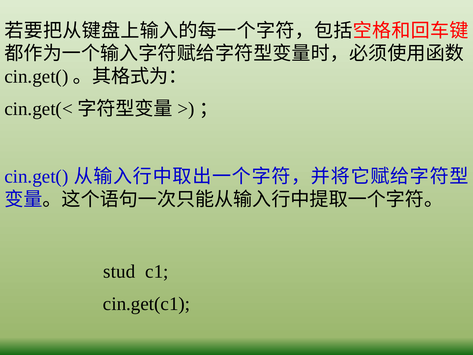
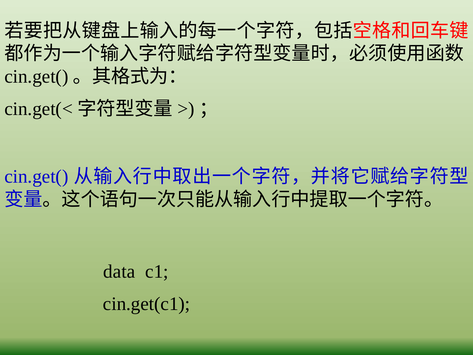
stud: stud -> data (119, 271)
